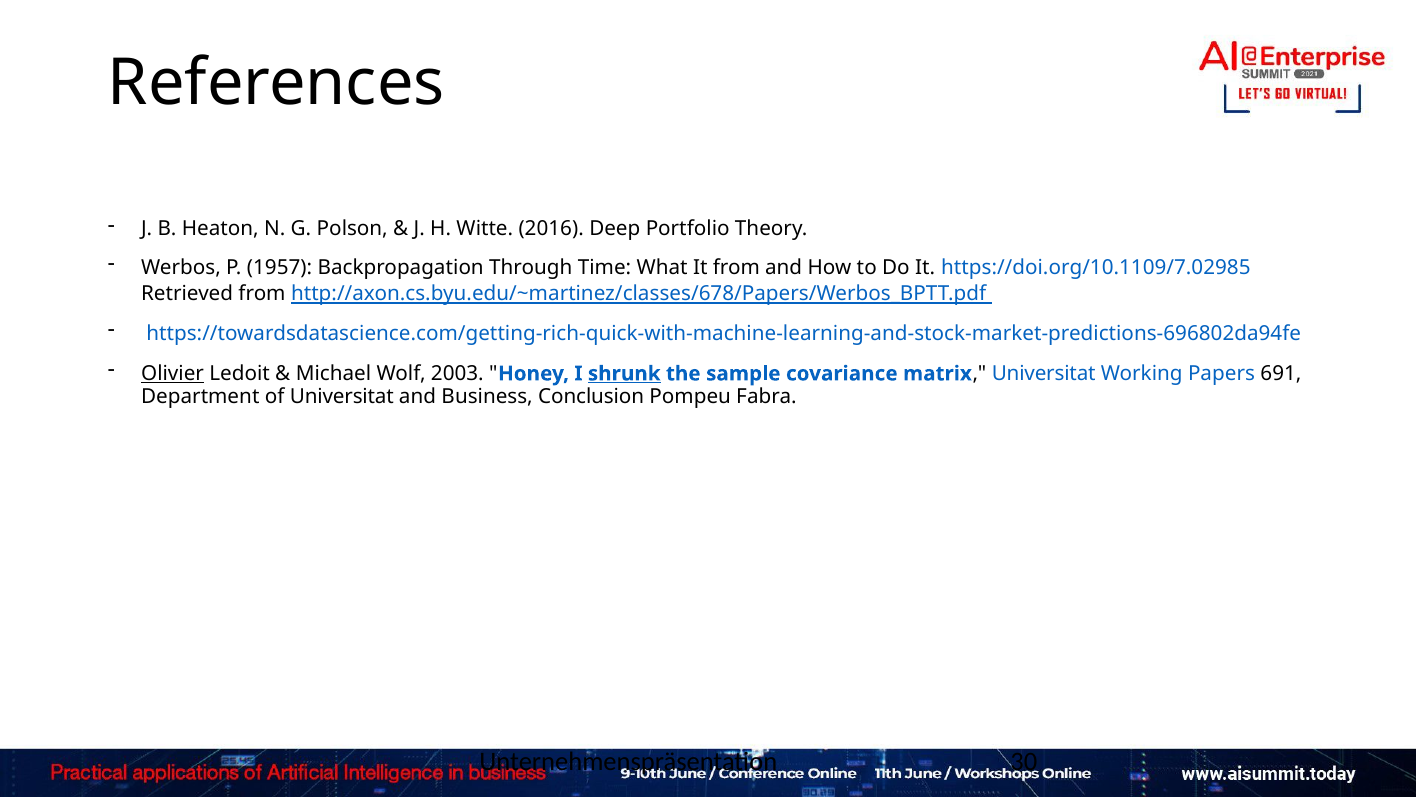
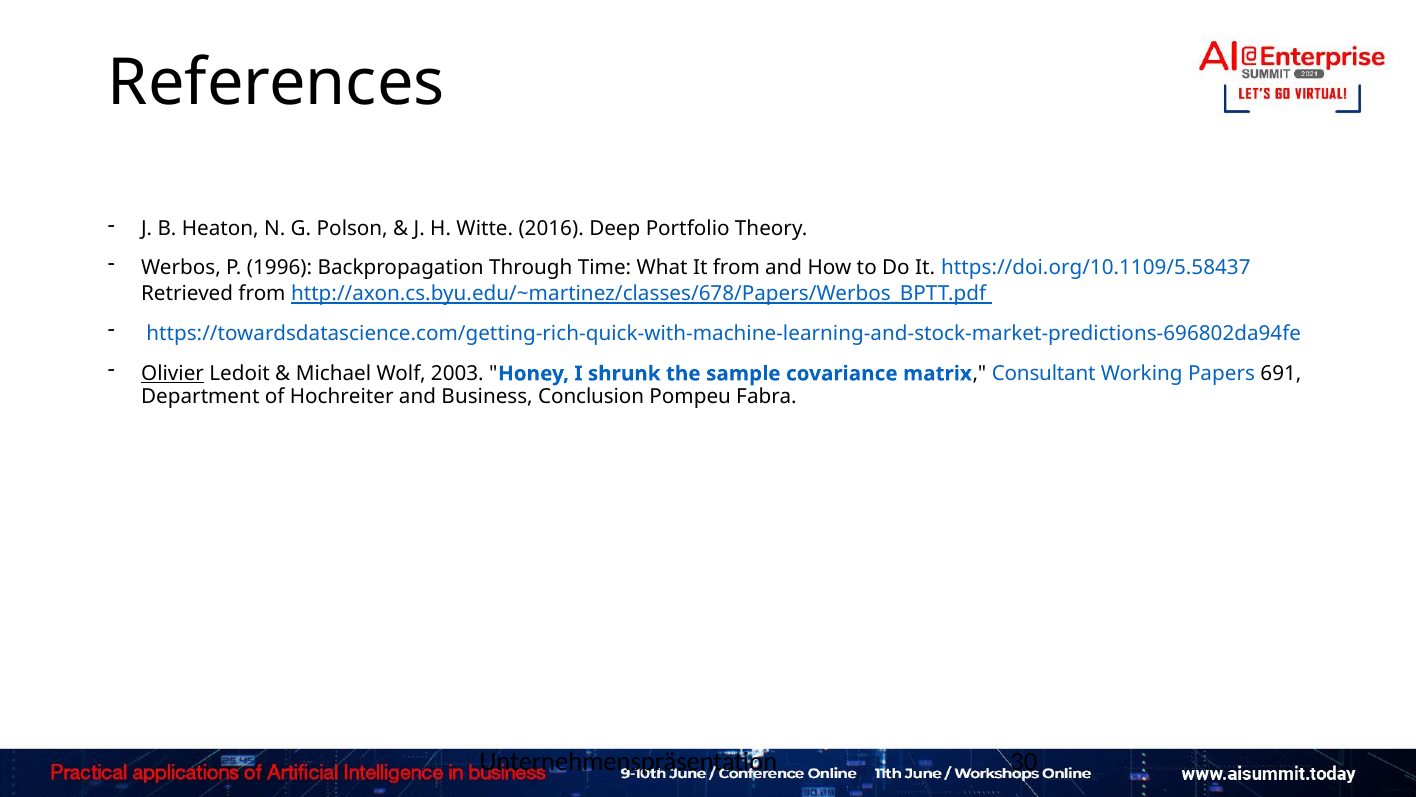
1957: 1957 -> 1996 (280, 268)
https://doi.org/10.1109/7.02985: https://doi.org/10.1109/7.02985 -> https://doi.org/10.1109/5.58437 (1096, 268)
shrunk underline: present -> none (624, 373)
matrix Universitat: Universitat -> Consultant (1044, 373)
of Universitat: Universitat -> Hochreiter (342, 396)
